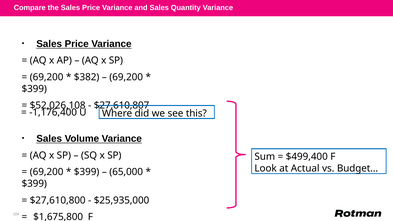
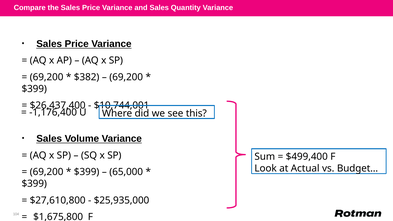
$52,026,108: $52,026,108 -> $26,437,400 (58, 106)
$27,610,807: $27,610,807 -> $10,744,001 (122, 106)
